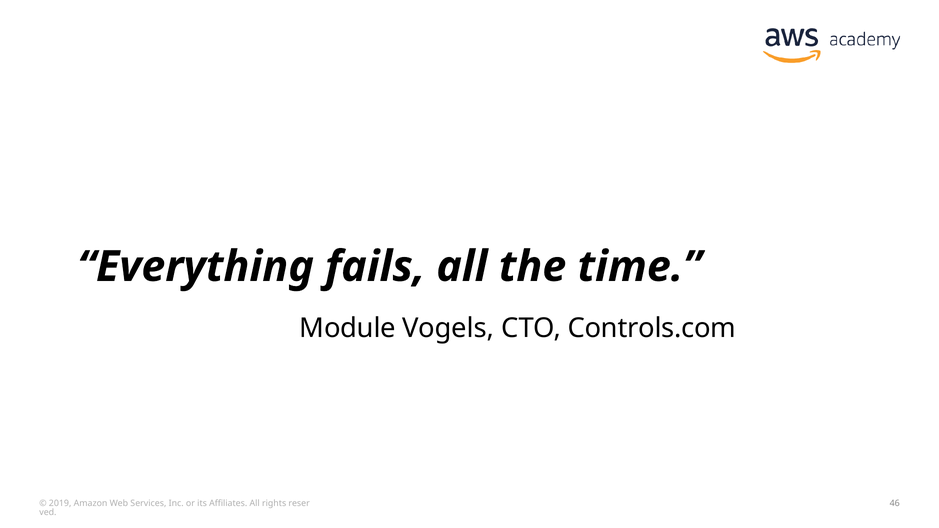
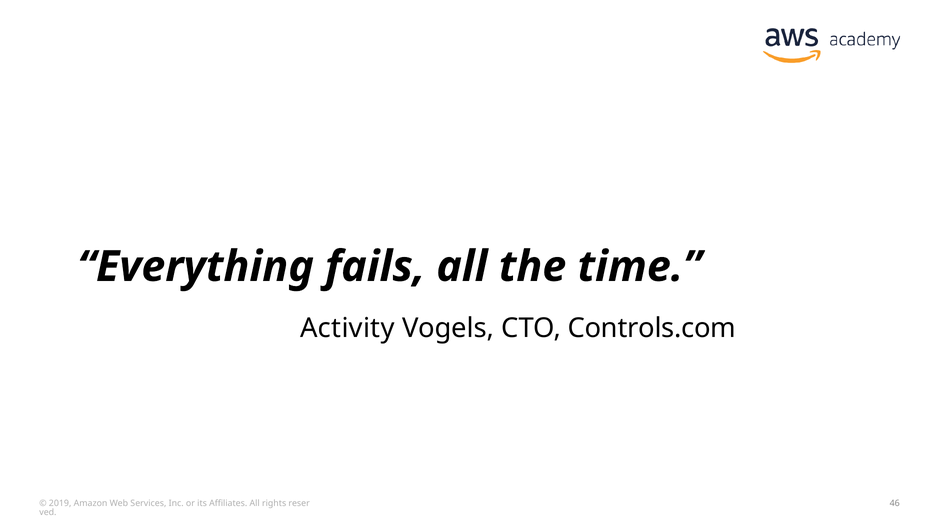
Module: Module -> Activity (347, 328)
